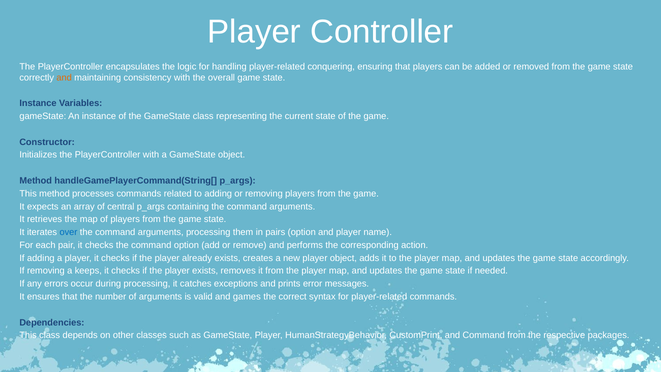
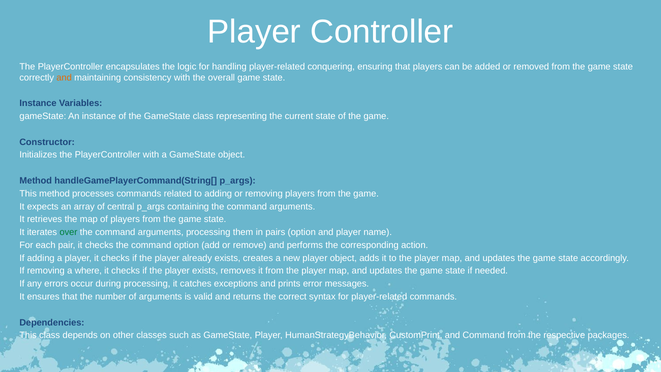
over colour: blue -> green (68, 232)
keeps: keeps -> where (88, 271)
games: games -> returns (247, 297)
